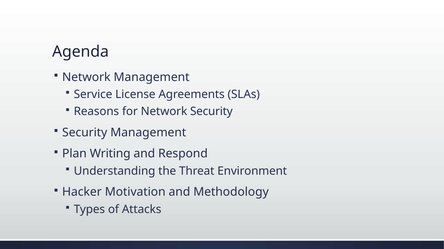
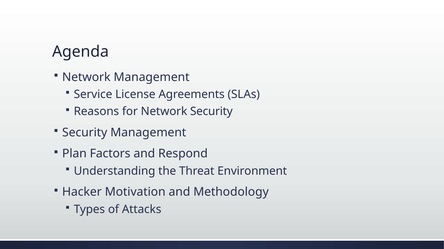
Writing: Writing -> Factors (110, 154)
